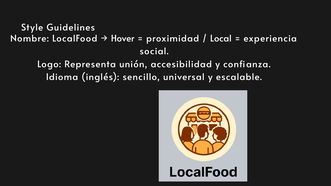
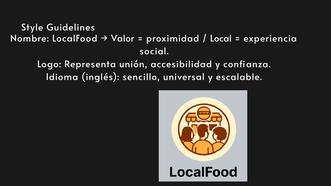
Hover: Hover -> Valor (123, 39)
